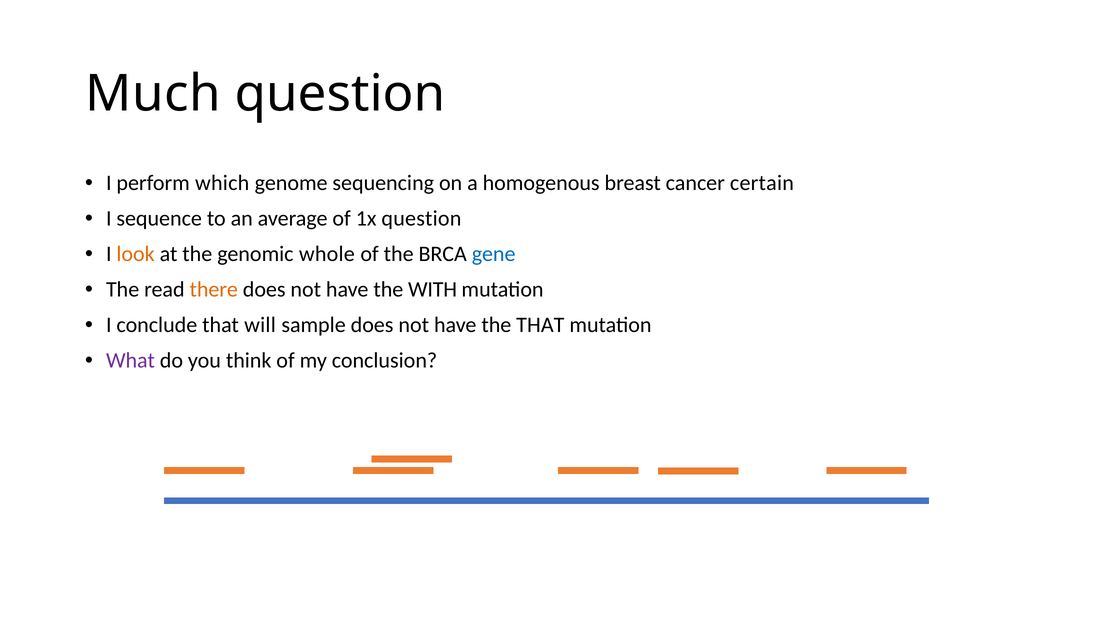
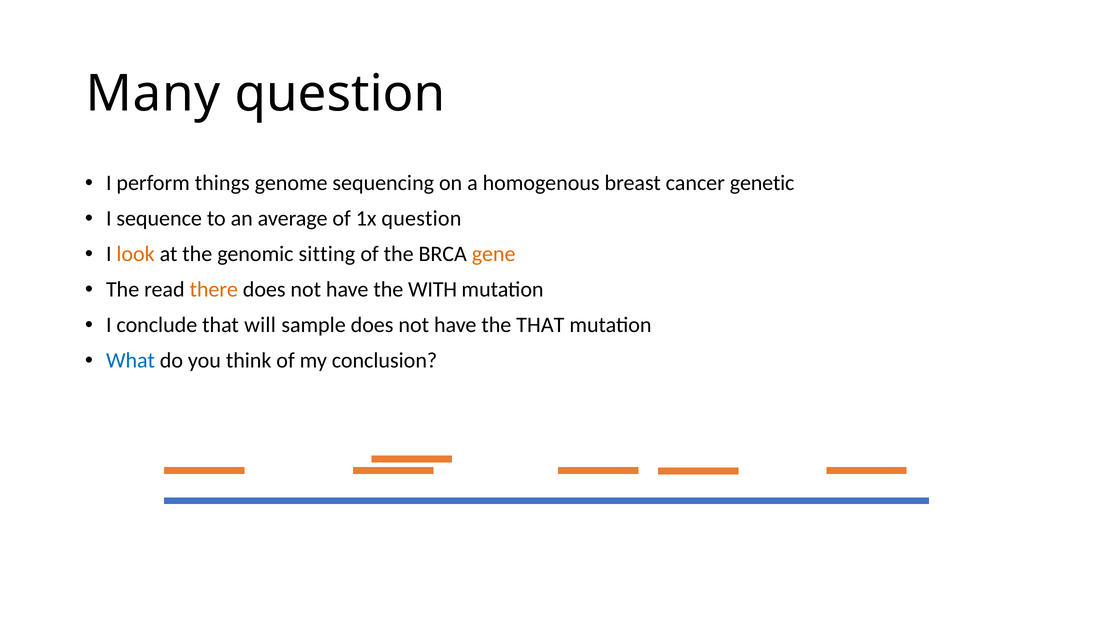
Much: Much -> Many (153, 94)
which: which -> things (222, 183)
certain: certain -> genetic (762, 183)
whole: whole -> sitting (327, 254)
gene colour: blue -> orange (494, 254)
What colour: purple -> blue (130, 361)
